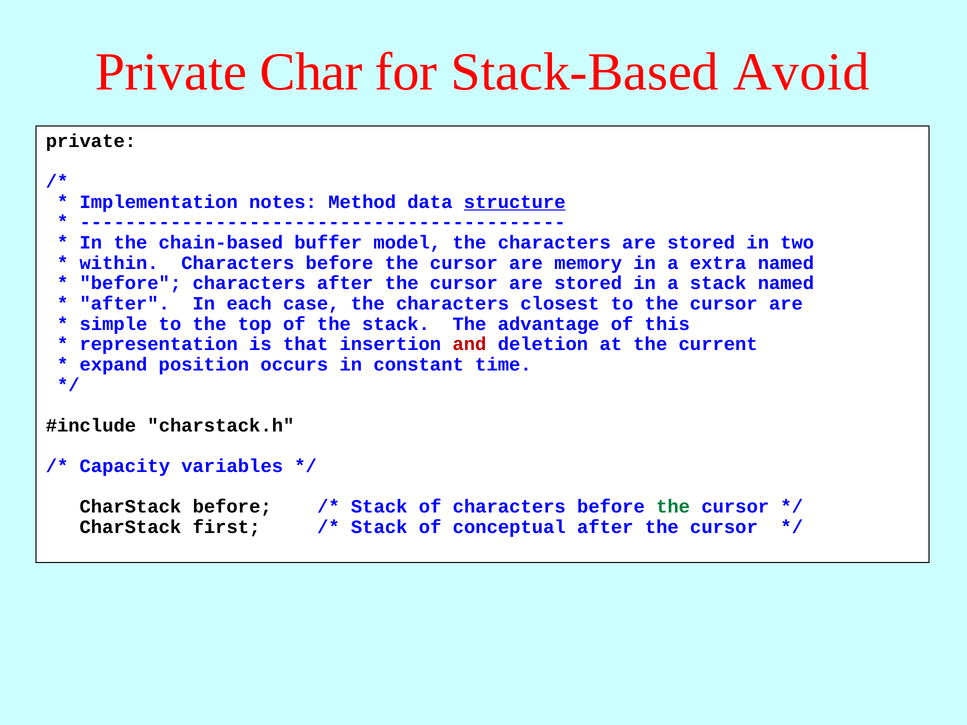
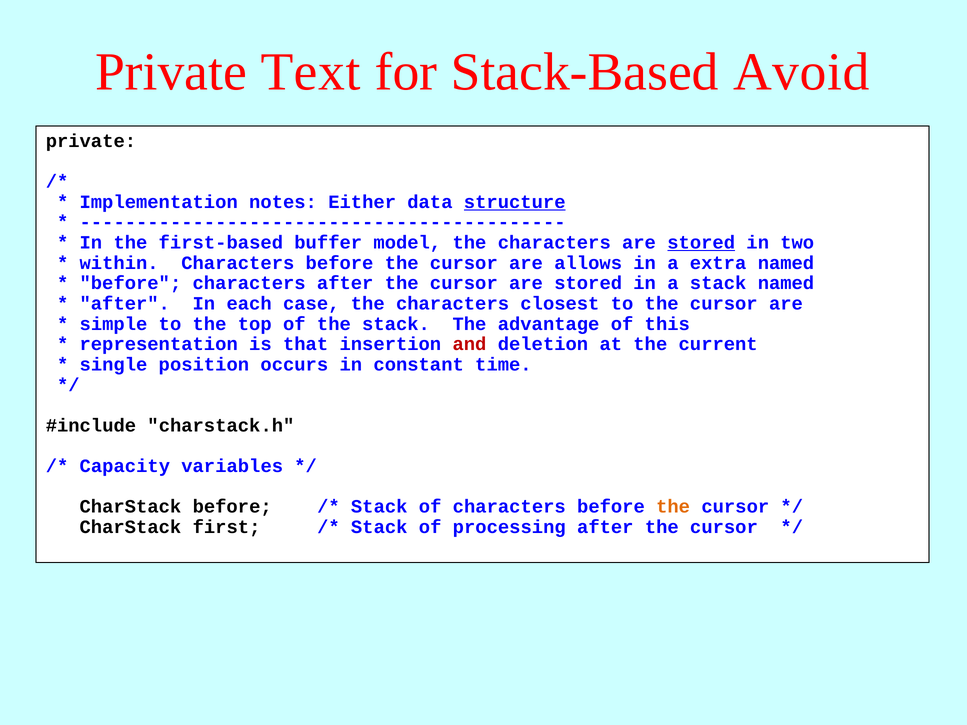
Char: Char -> Text (311, 72)
Method: Method -> Either (362, 202)
chain-based: chain-based -> first-based (221, 243)
stored underline: none -> present (701, 243)
memory: memory -> allows (588, 263)
expand: expand -> single (113, 365)
the colour: green -> orange (673, 507)
conceptual: conceptual -> processing (509, 527)
